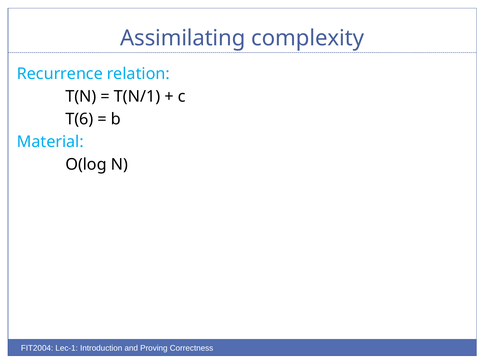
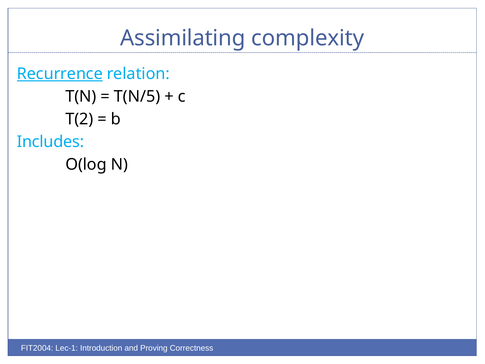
Recurrence underline: none -> present (60, 74)
T(N/1: T(N/1 -> T(N/5 (137, 96)
T(6: T(6 -> T(2 (79, 119)
Material: Material -> Includes (50, 142)
